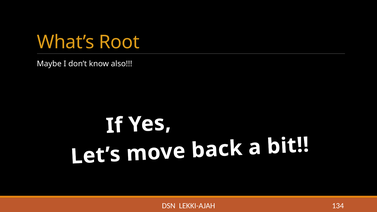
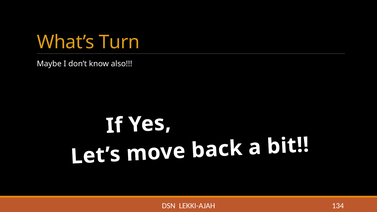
Root: Root -> Turn (119, 42)
